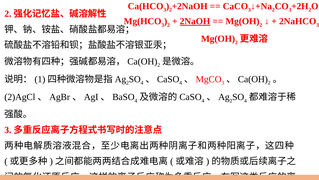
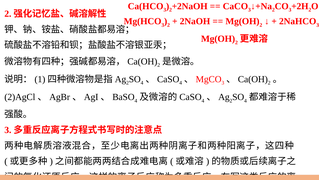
2NaOH underline: present -> none (195, 21)
